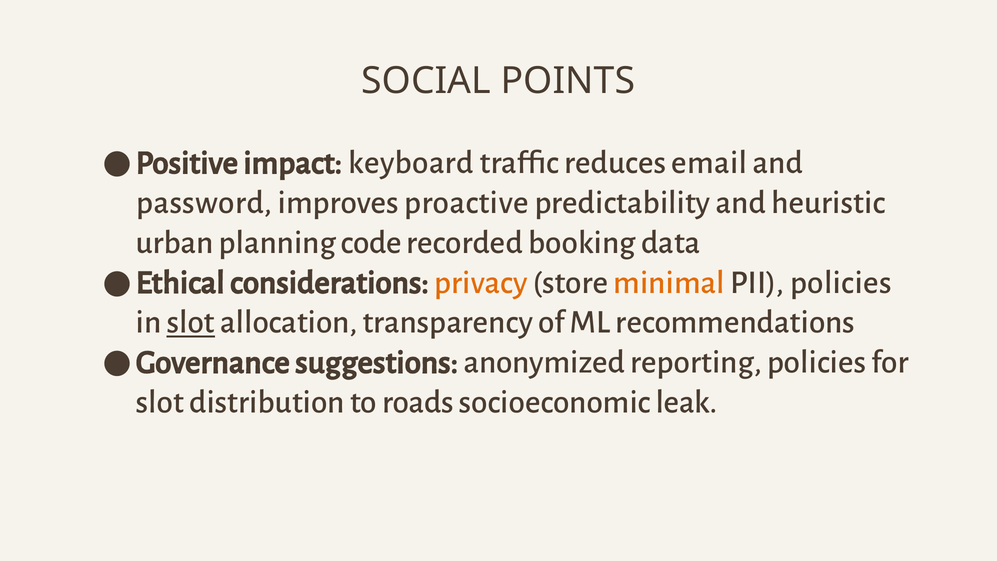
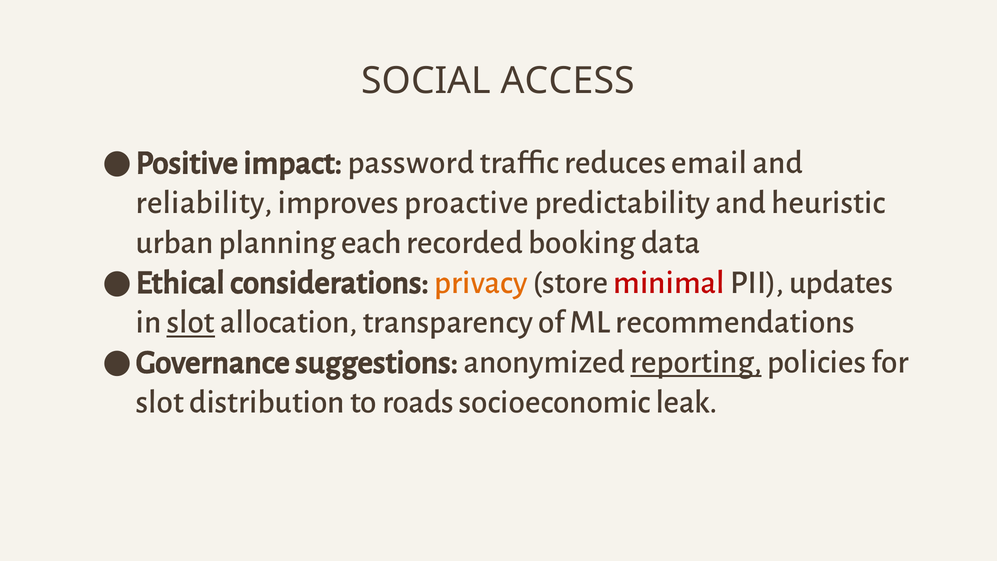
POINTS: POINTS -> ACCESS (568, 81)
keyboard: keyboard -> password (411, 162)
password: password -> reliability (204, 202)
code: code -> each (371, 242)
minimal colour: orange -> red (669, 282)
PII policies: policies -> updates (841, 282)
reporting underline: none -> present (696, 362)
